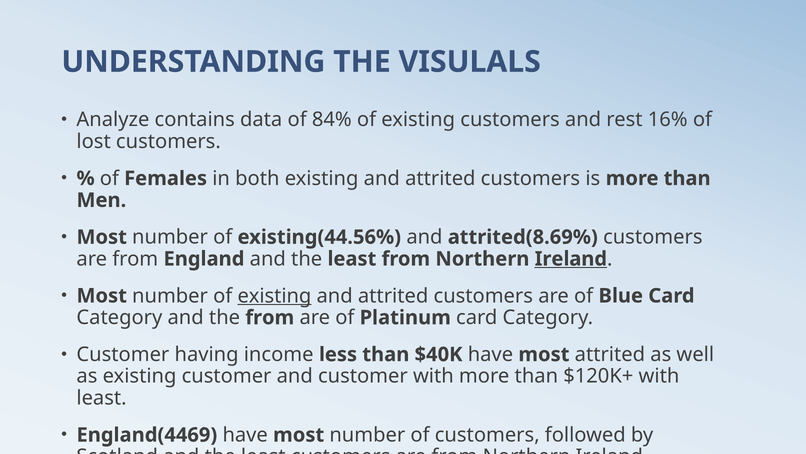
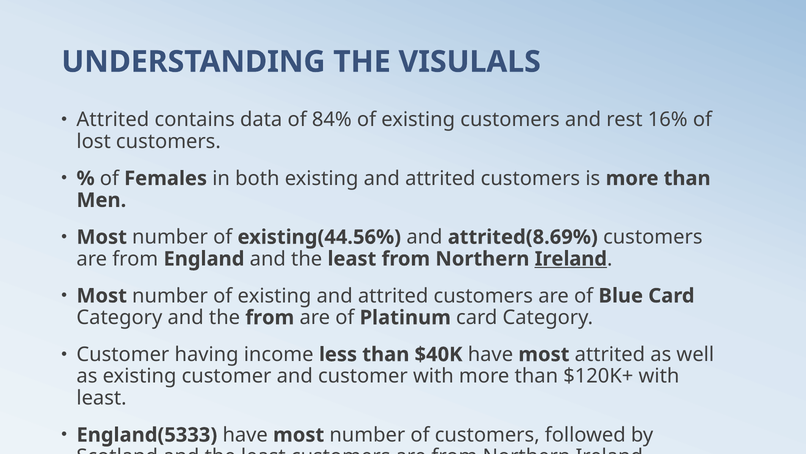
Analyze: Analyze -> Attrited (113, 120)
existing underline: present -> none (274, 296)
England(4469: England(4469 -> England(5333 (147, 435)
